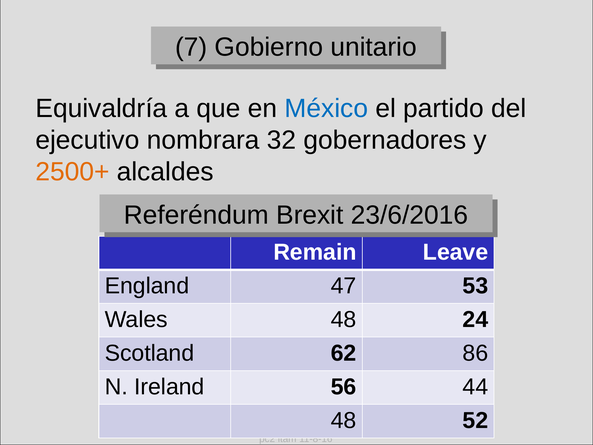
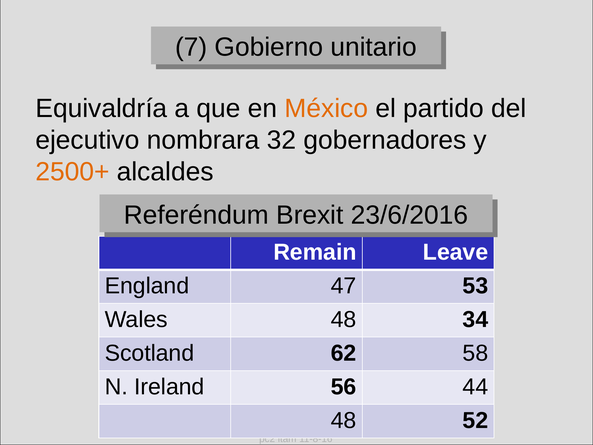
México colour: blue -> orange (326, 108)
24: 24 -> 34 (475, 319)
86: 86 -> 58 (475, 353)
